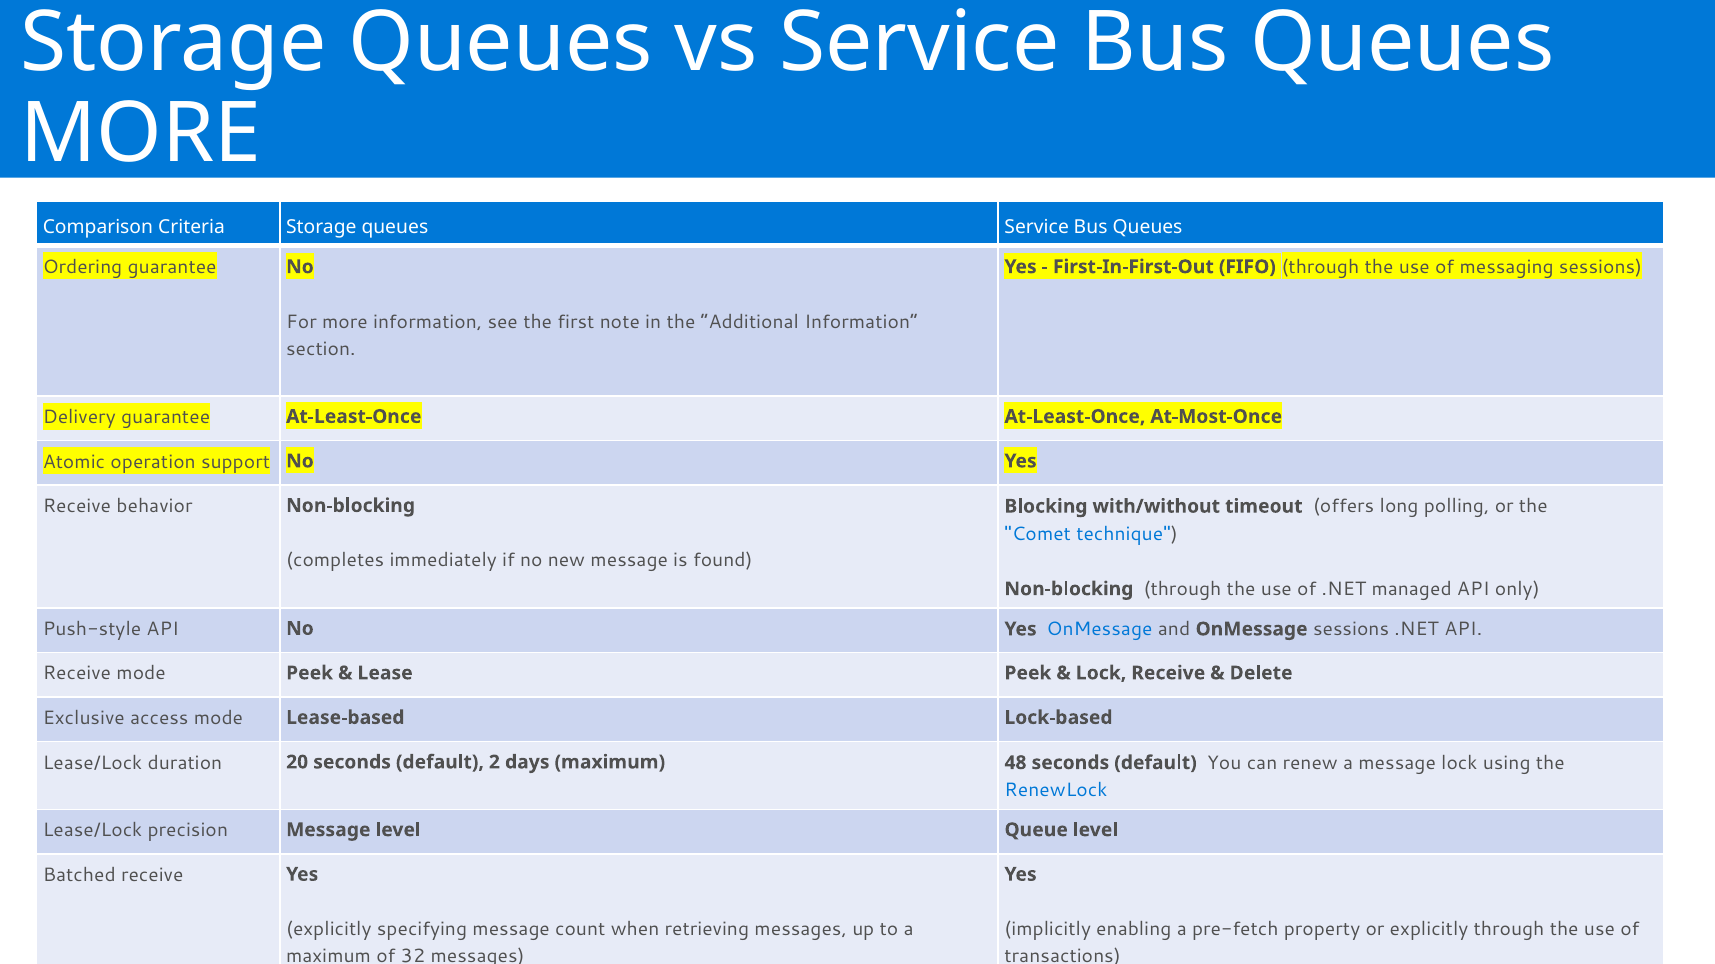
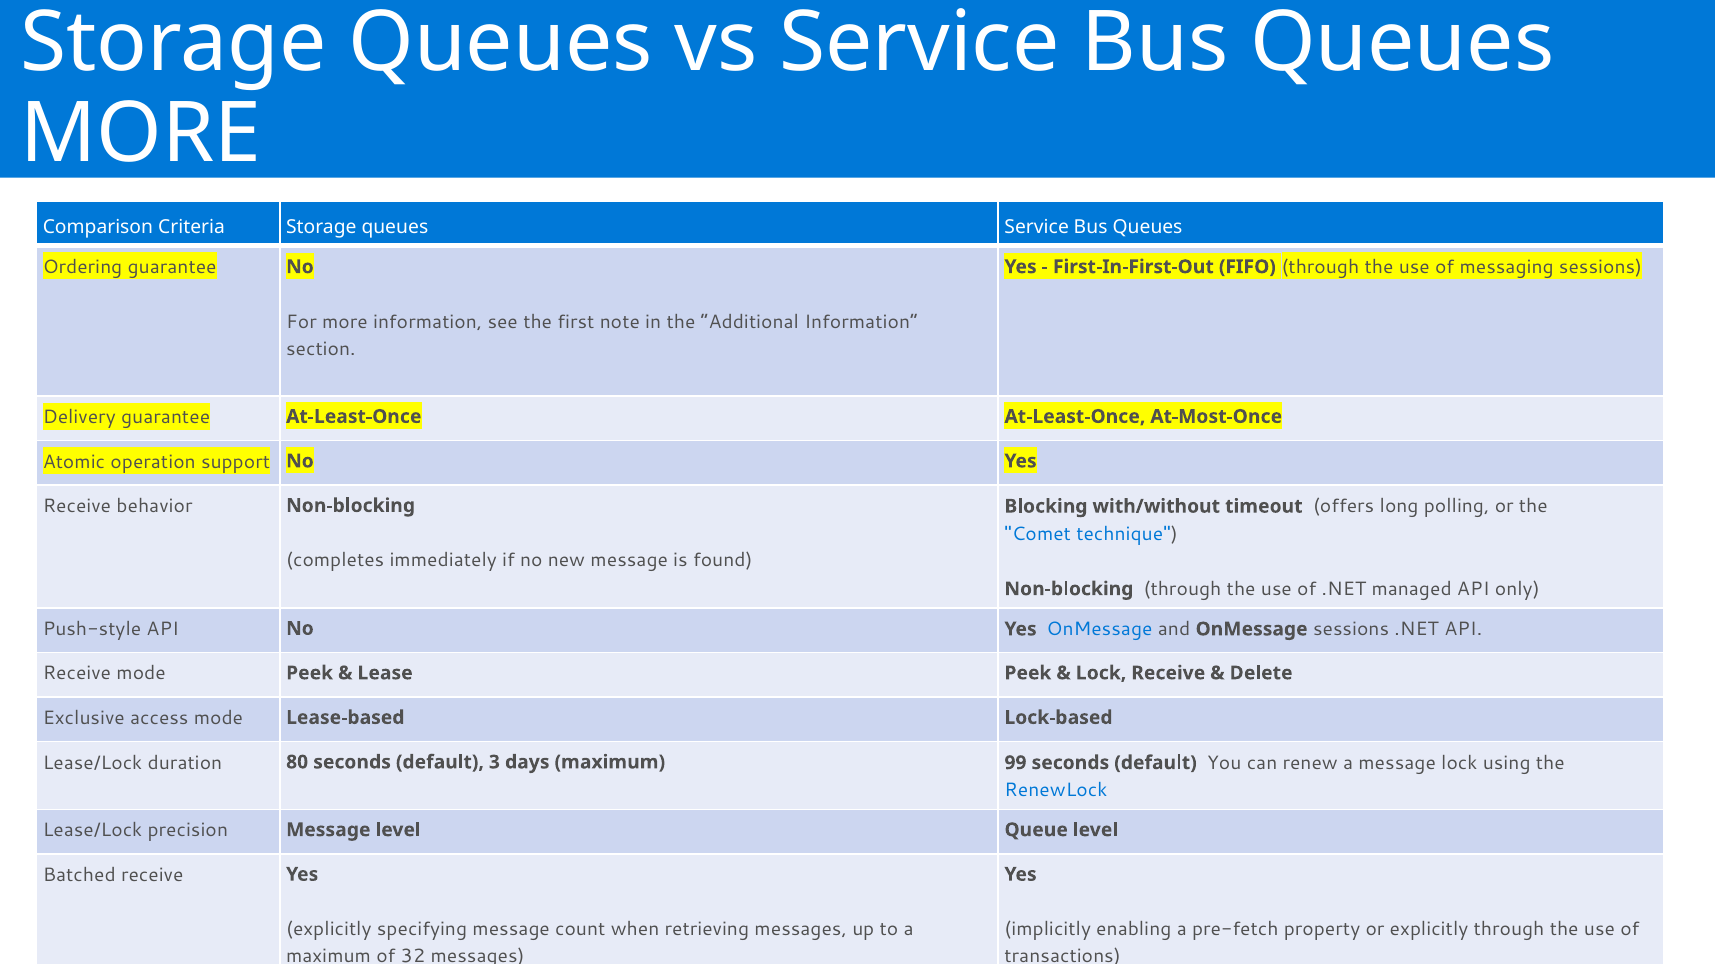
20: 20 -> 80 (297, 763)
2: 2 -> 3 (494, 763)
48: 48 -> 99 (1015, 763)
